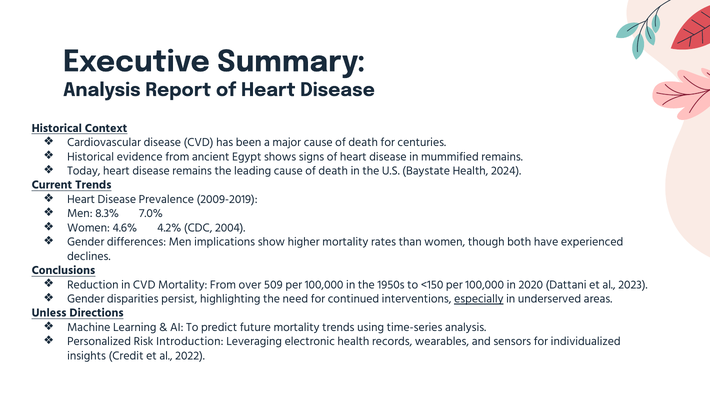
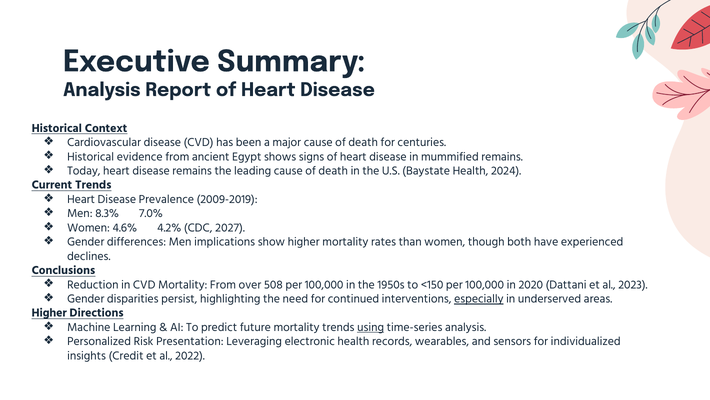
2004: 2004 -> 2027 (230, 227)
509: 509 -> 508 (273, 284)
Unless: Unless -> Higher (49, 313)
using underline: none -> present (371, 327)
Introduction: Introduction -> Presentation (190, 341)
